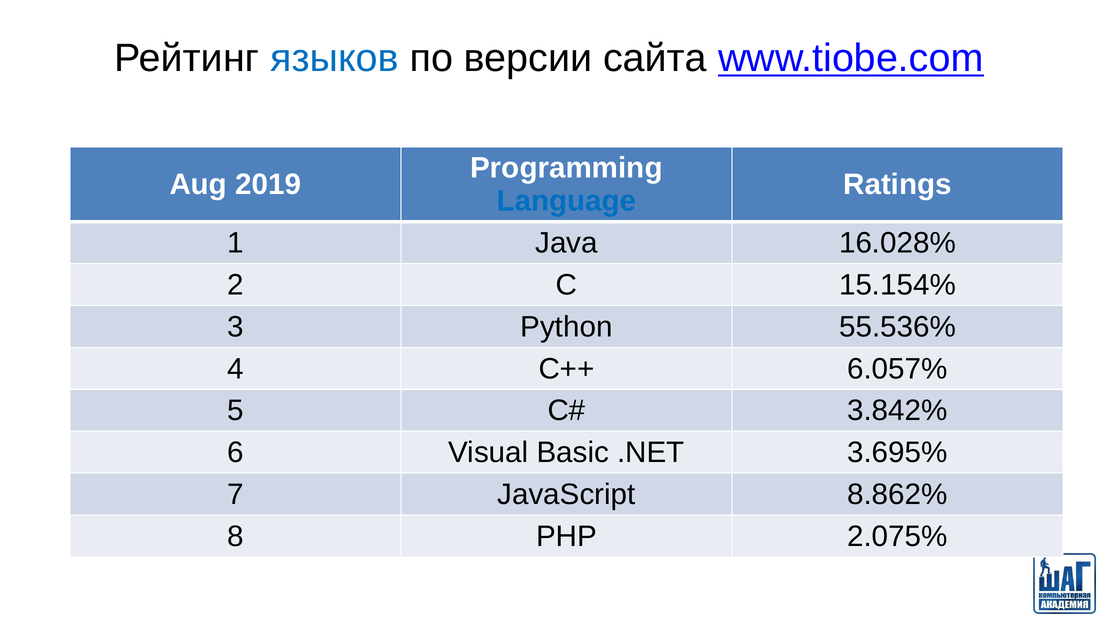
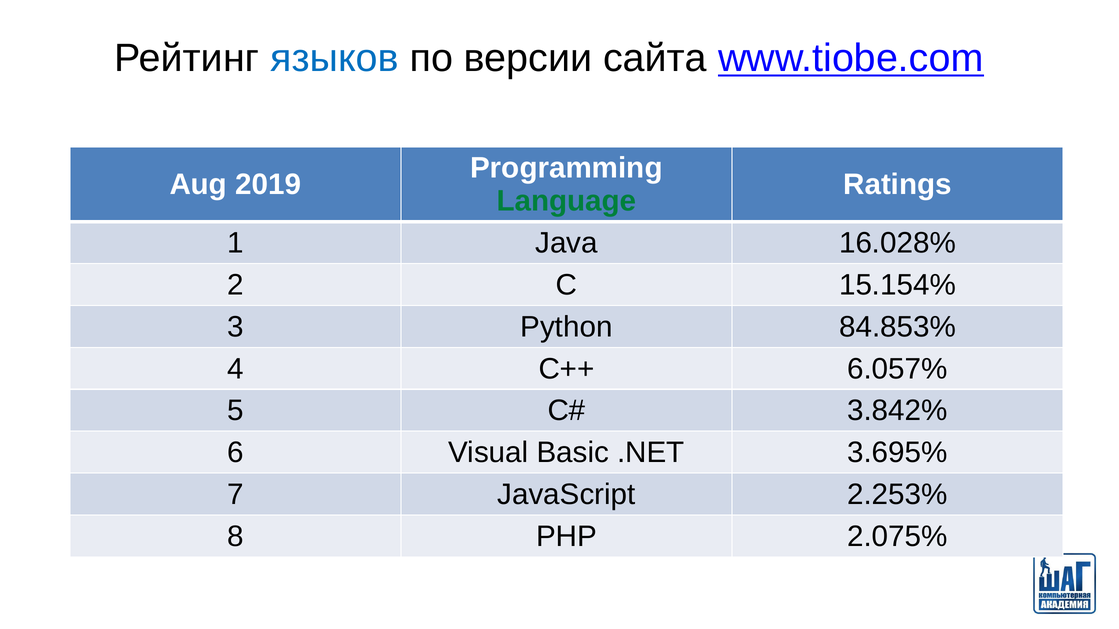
Language colour: blue -> green (566, 201)
55.536%: 55.536% -> 84.853% (898, 327)
8.862%: 8.862% -> 2.253% (898, 495)
